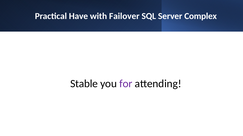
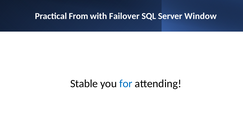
Have: Have -> From (78, 16)
Complex: Complex -> Window (200, 16)
for colour: purple -> blue (126, 84)
